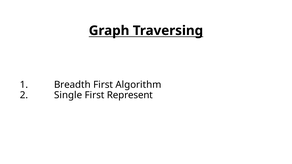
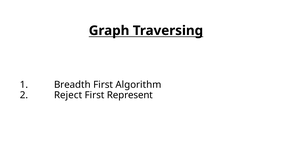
Single: Single -> Reject (68, 95)
